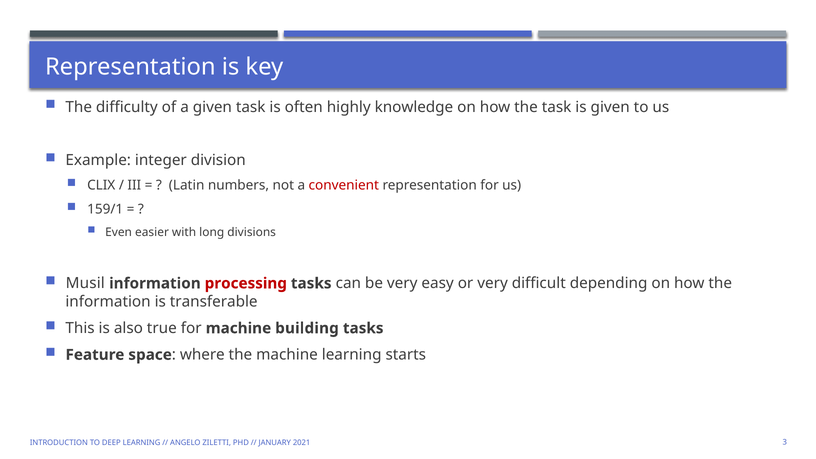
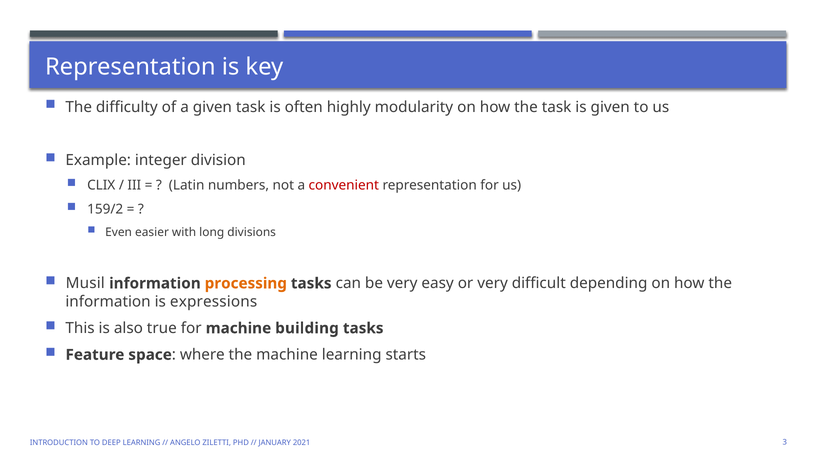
knowledge: knowledge -> modularity (414, 107)
159/1: 159/1 -> 159/2 (105, 209)
processing colour: red -> orange (246, 283)
transferable: transferable -> expressions (214, 302)
